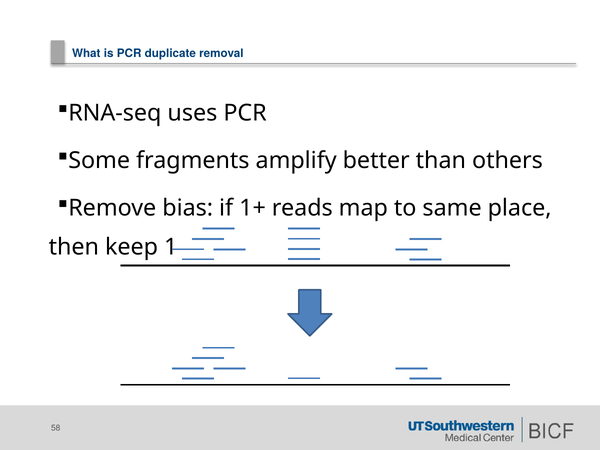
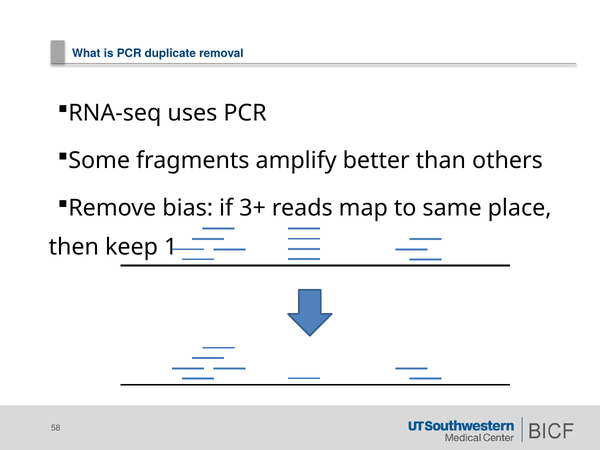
1+: 1+ -> 3+ (253, 208)
